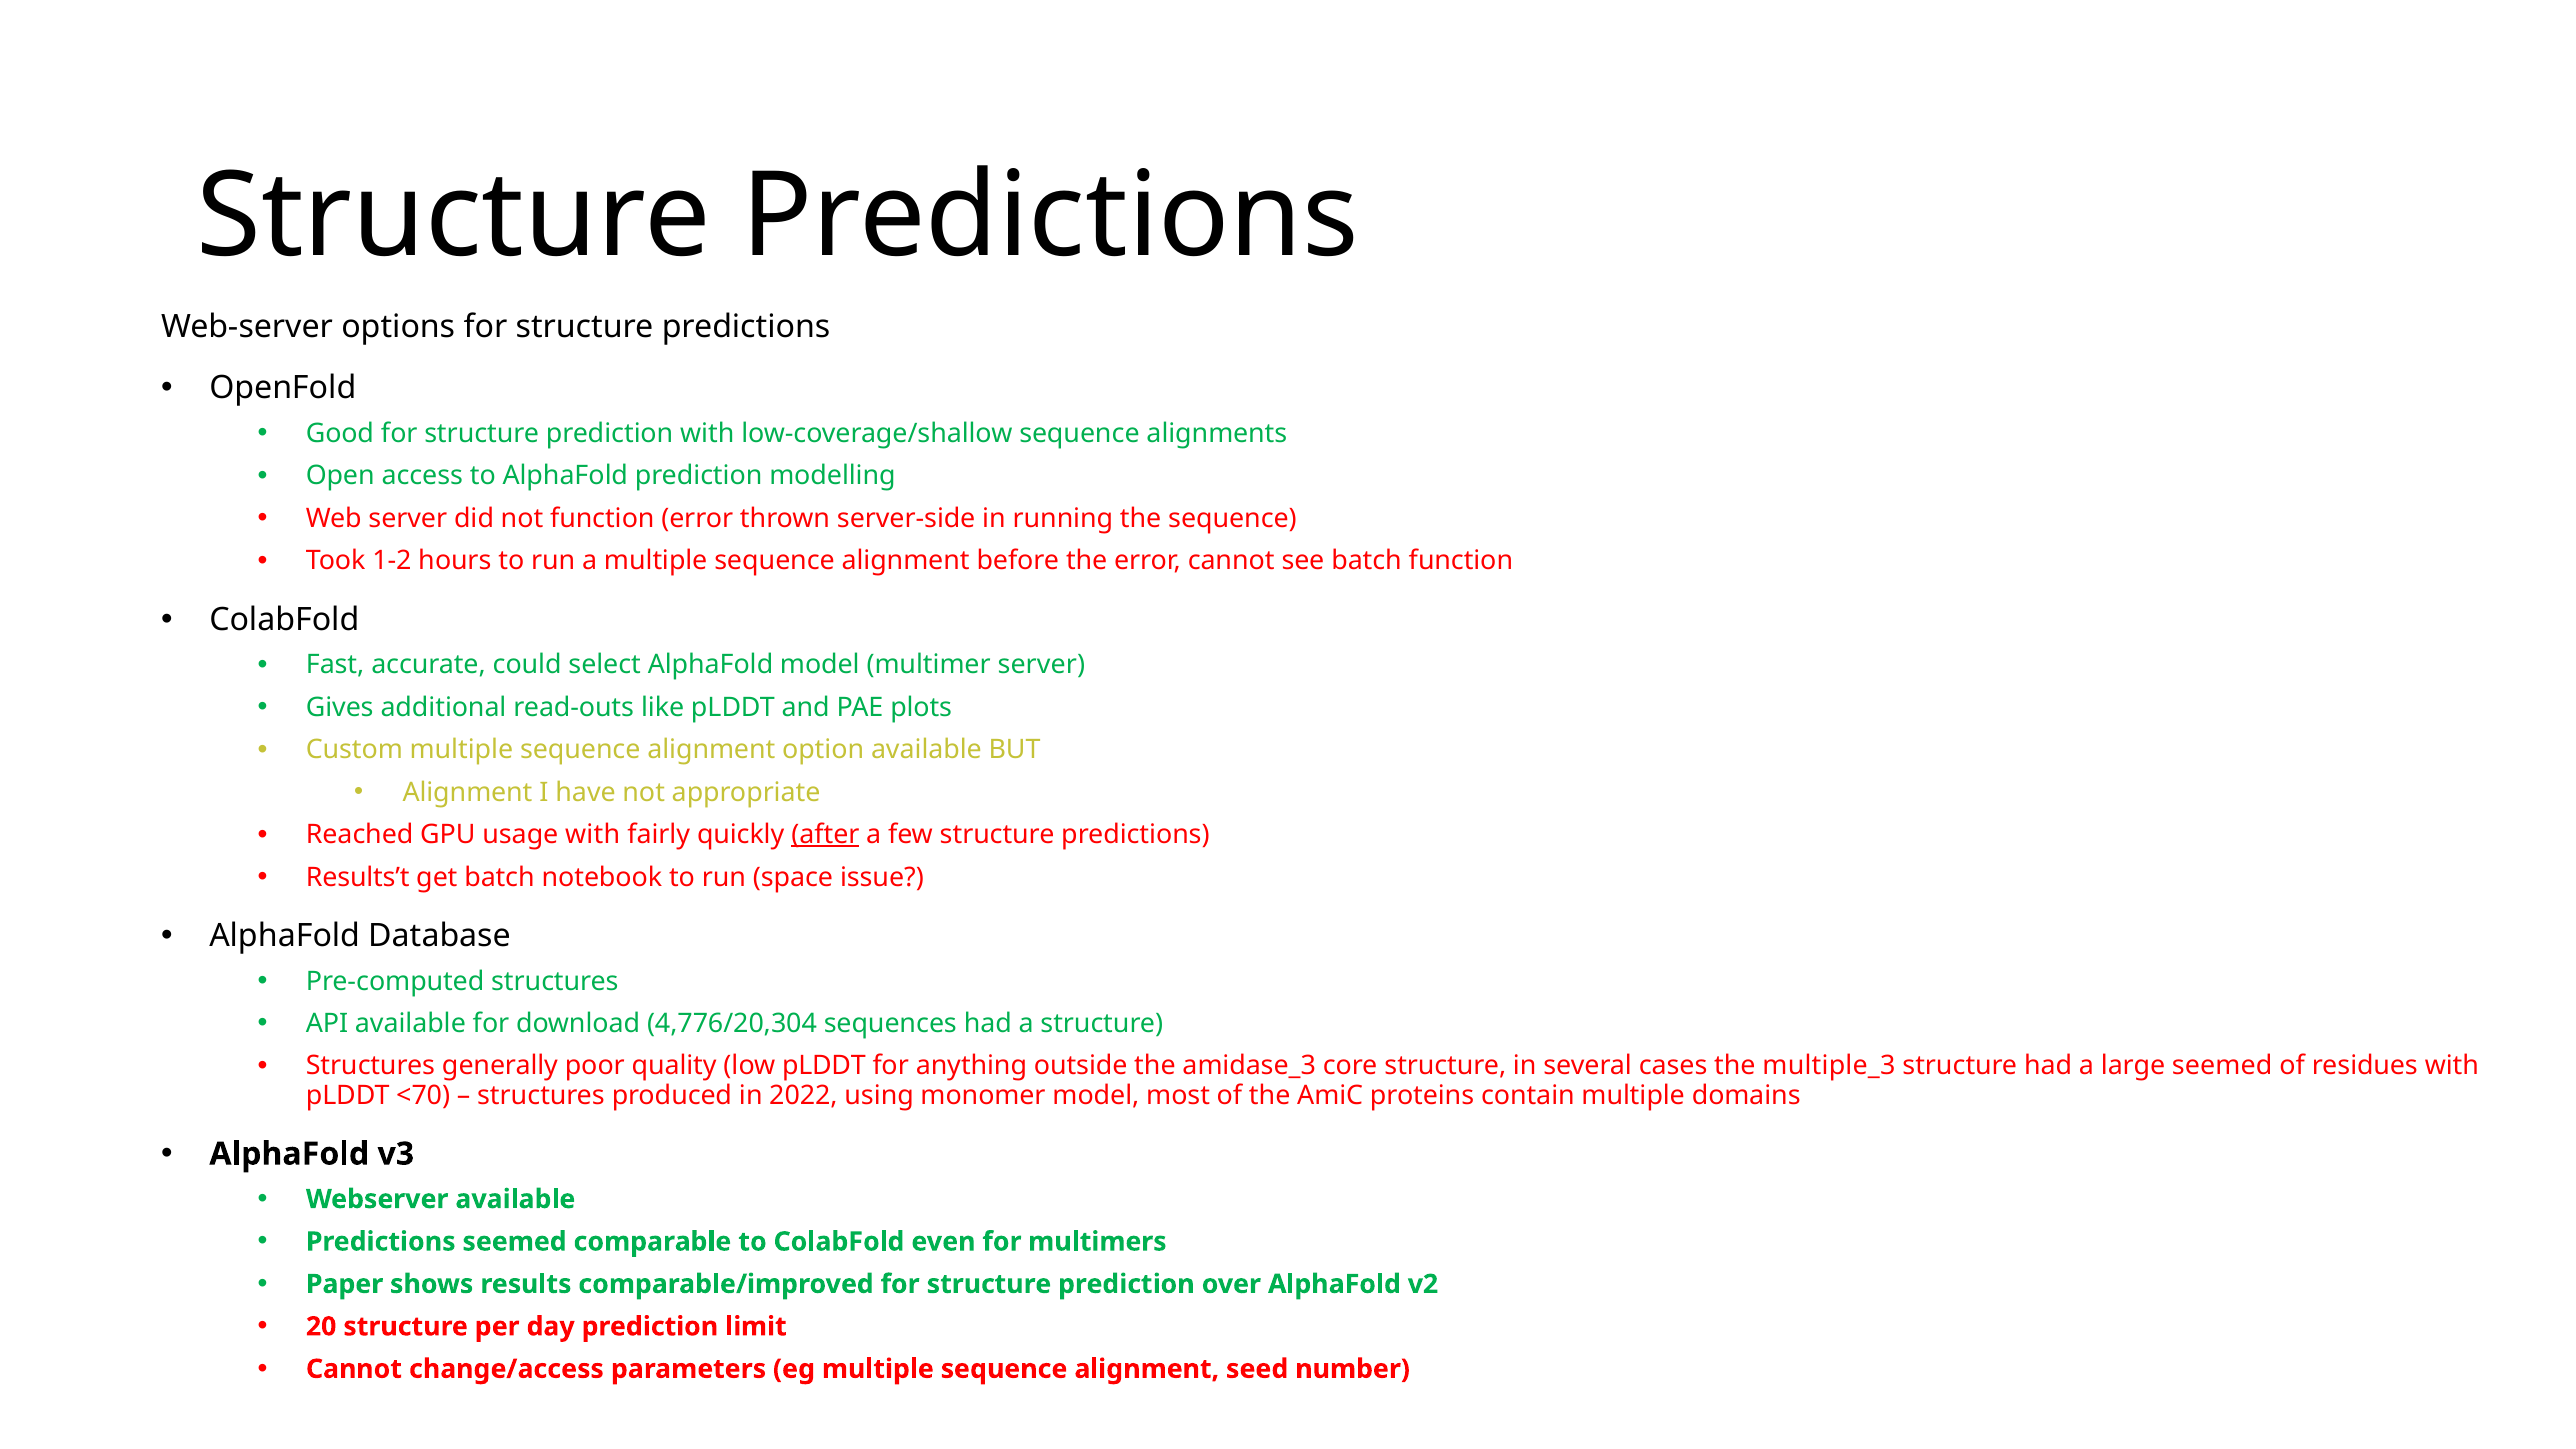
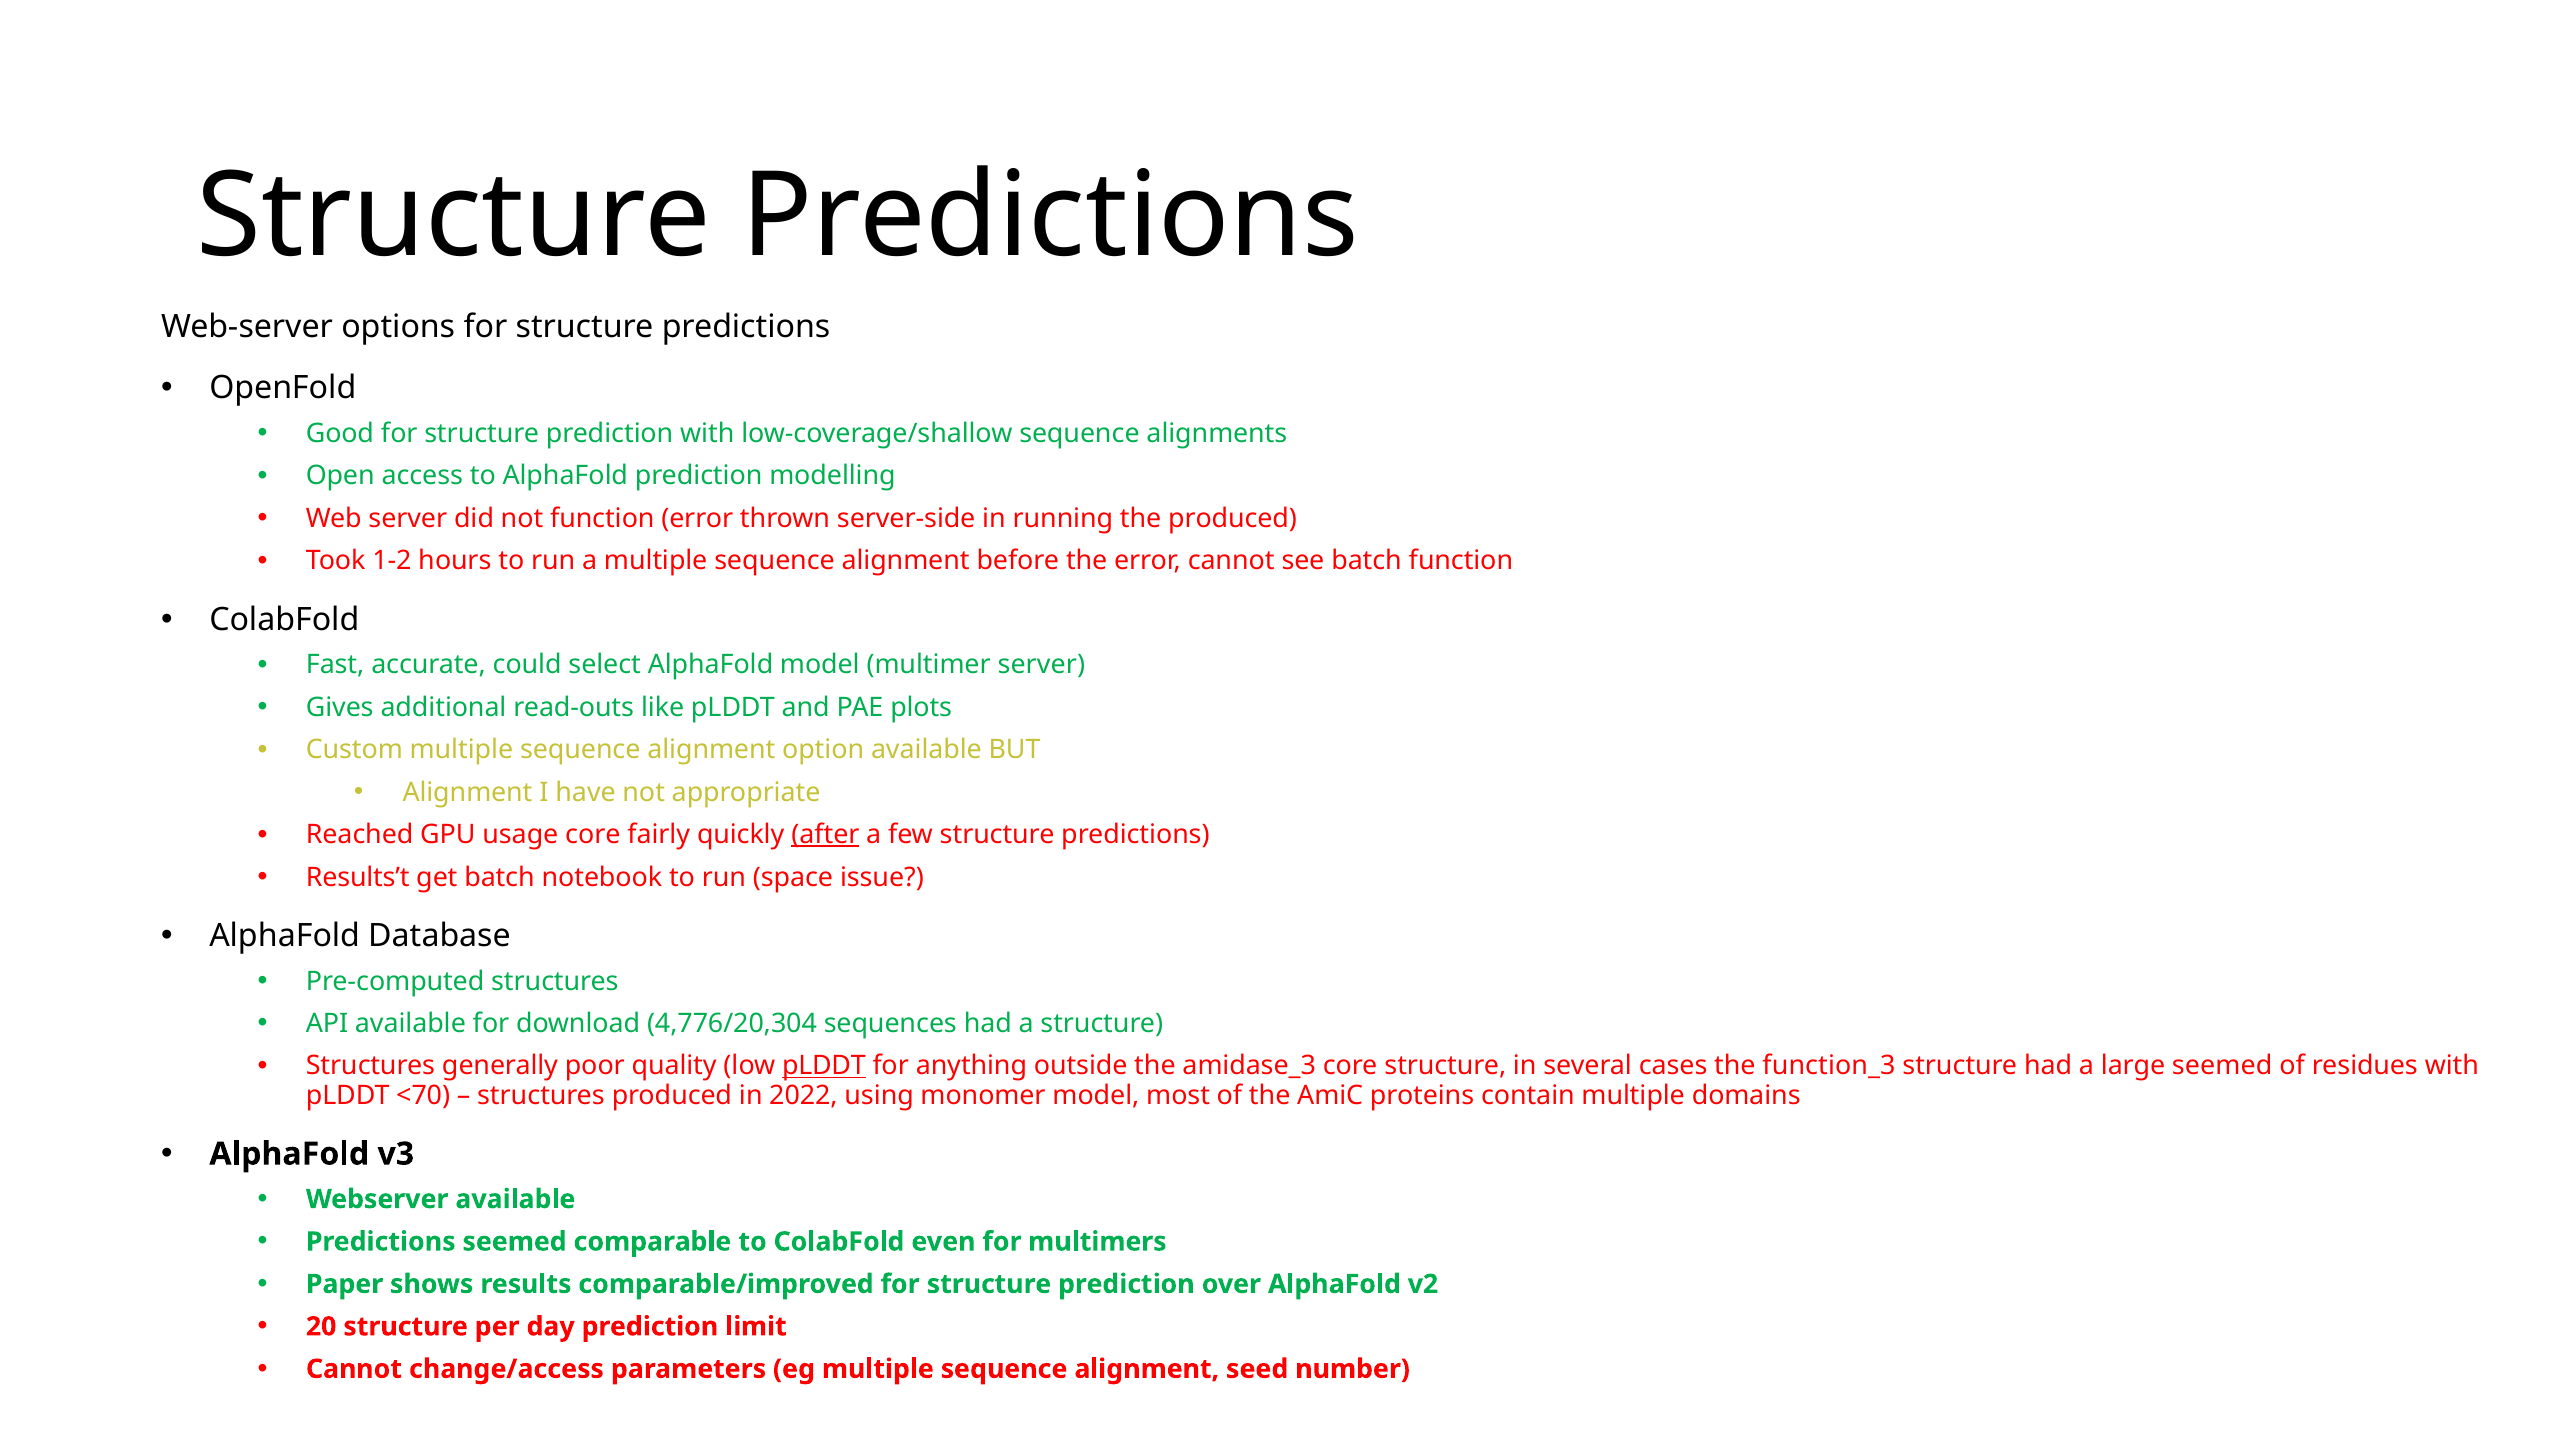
the sequence: sequence -> produced (1233, 518)
usage with: with -> core (593, 835)
pLDDT underline: none -> present (824, 1066)
multiple_3: multiple_3 -> function_3 (1829, 1066)
